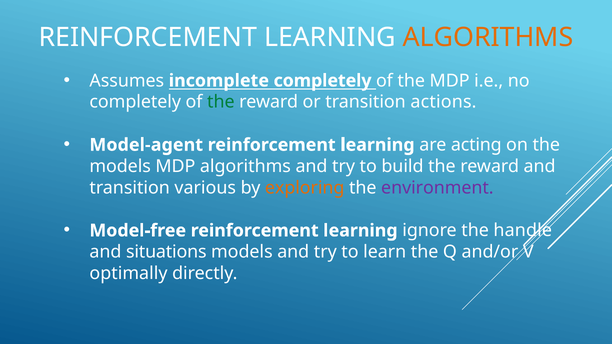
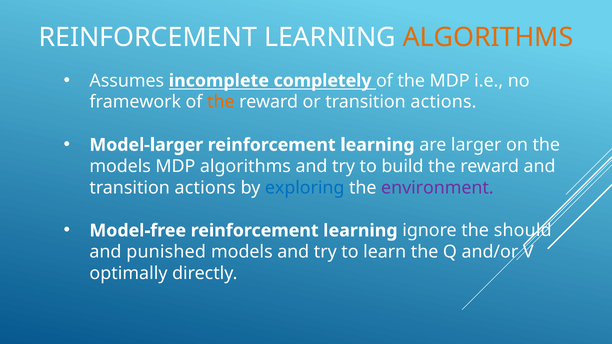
completely: completely -> framework (135, 102)
the colour: green -> orange (221, 102)
Model-agent: Model-agent -> Model-larger (146, 145)
acting: acting -> larger (476, 145)
various: various -> actions (205, 188)
exploring colour: orange -> blue (305, 188)
handle: handle -> should (523, 231)
situations: situations -> punished (166, 252)
